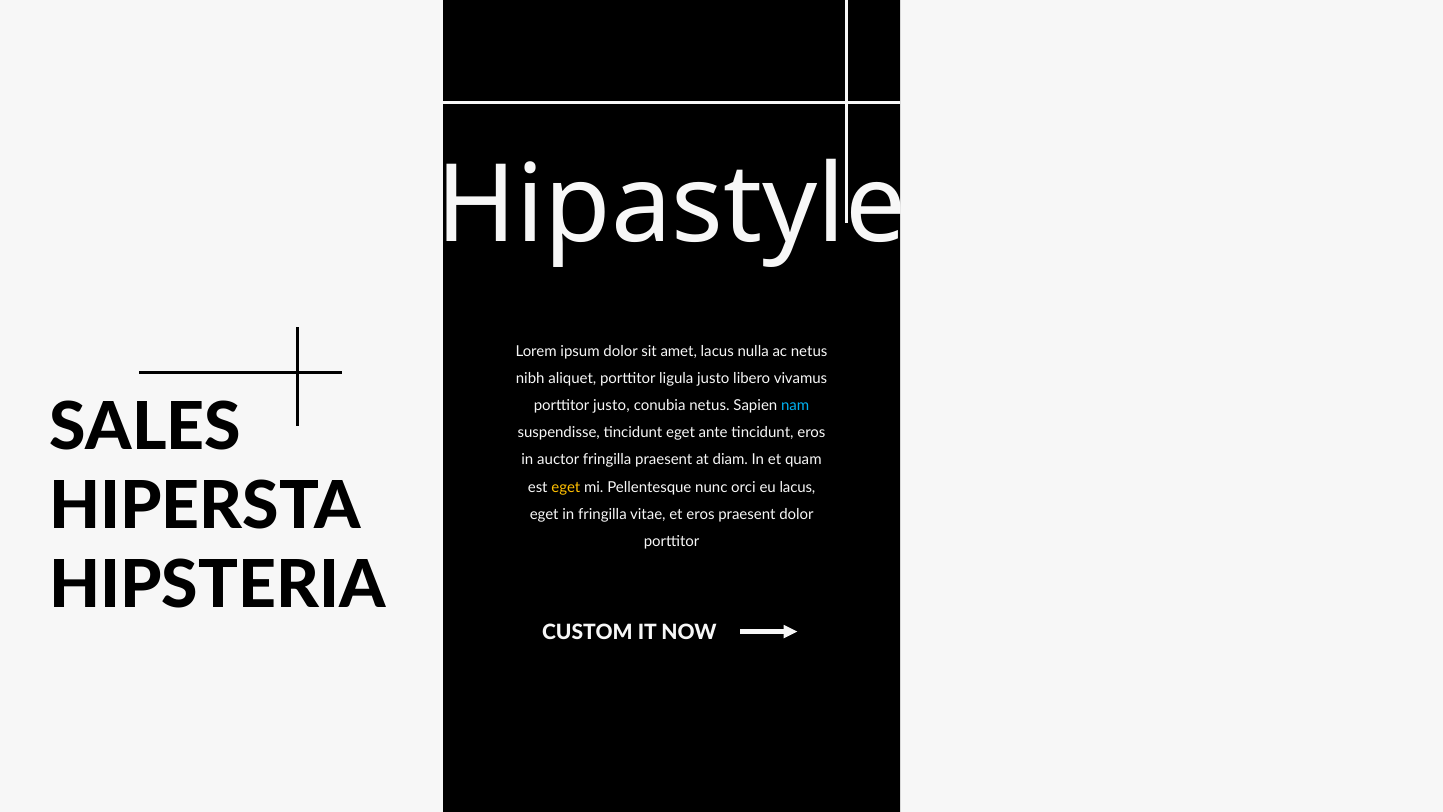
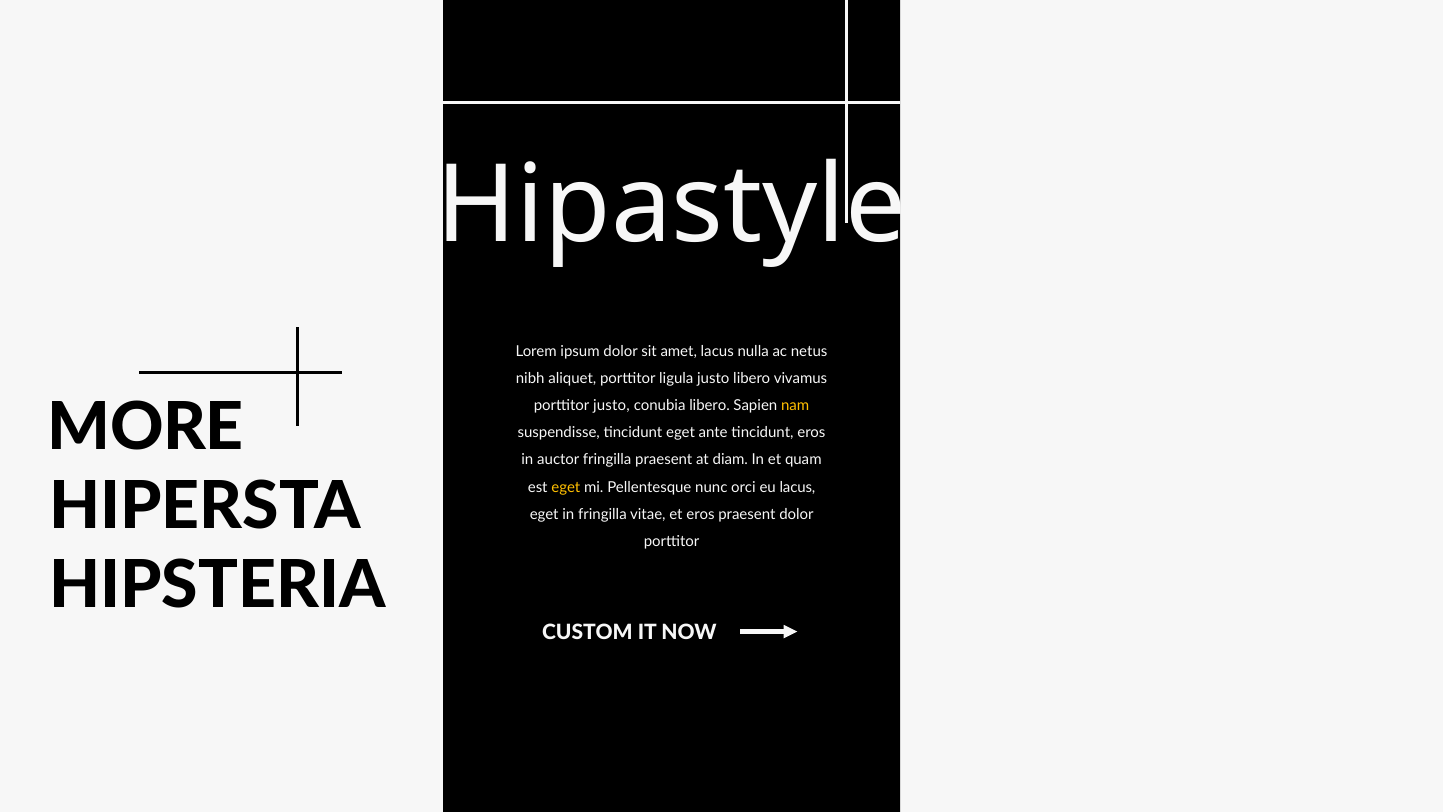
conubia netus: netus -> libero (710, 406)
nam colour: light blue -> yellow (795, 406)
SALES: SALES -> MORE (146, 427)
